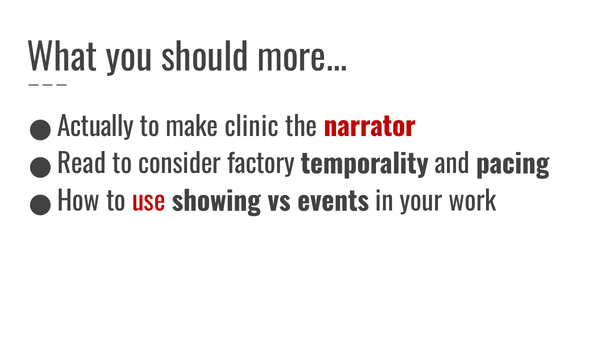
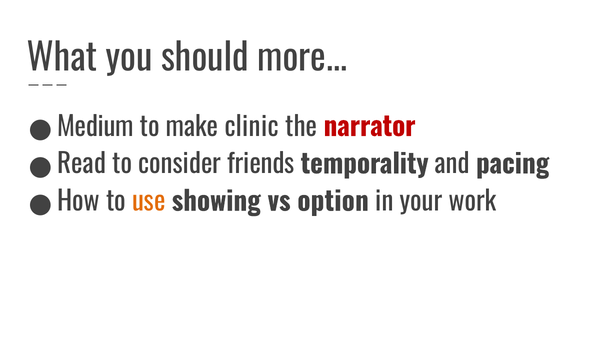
Actually: Actually -> Medium (96, 127)
factory: factory -> friends (261, 164)
use colour: red -> orange (149, 202)
events: events -> option (333, 202)
